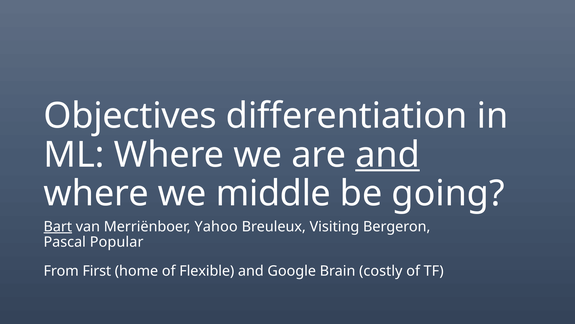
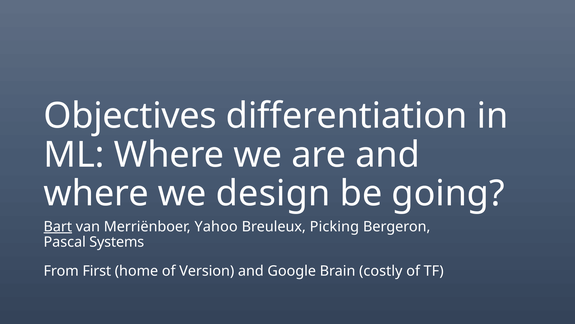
and underline: present -> none (388, 155)
middle: middle -> design (273, 193)
Visiting: Visiting -> Picking (334, 226)
Popular: Popular -> Systems (117, 242)
Flexible: Flexible -> Version (207, 271)
